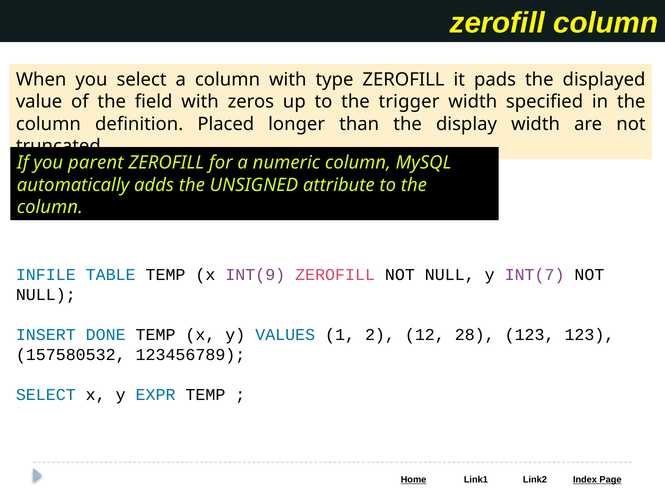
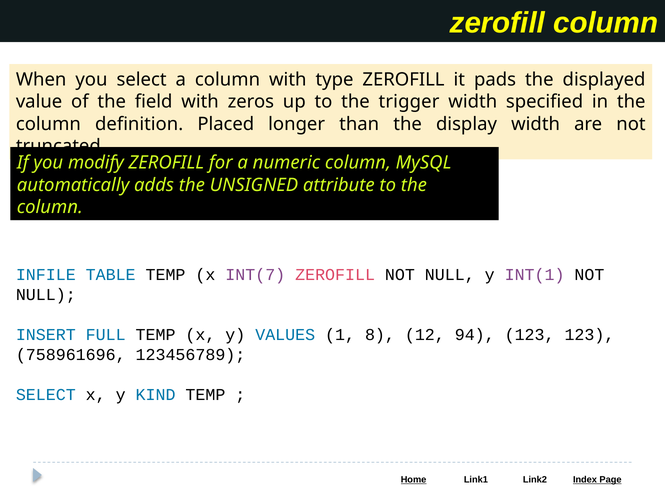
parent: parent -> modify (96, 163)
INT(9: INT(9 -> INT(7 (255, 275)
INT(7: INT(7 -> INT(1 (535, 275)
DONE: DONE -> FULL (106, 335)
2: 2 -> 8 (380, 335)
28: 28 -> 94 (475, 335)
157580532: 157580532 -> 758961696 (71, 355)
EXPR: EXPR -> KIND (156, 395)
